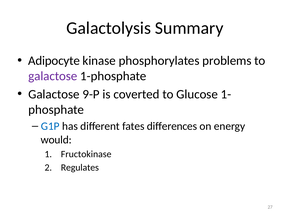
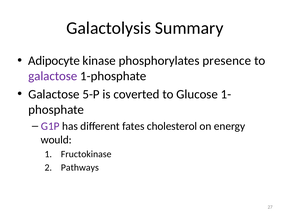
problems: problems -> presence (227, 61)
9-P: 9-P -> 5-P (91, 94)
G1P colour: blue -> purple (50, 127)
differences: differences -> cholesterol (172, 127)
Regulates: Regulates -> Pathways (80, 168)
